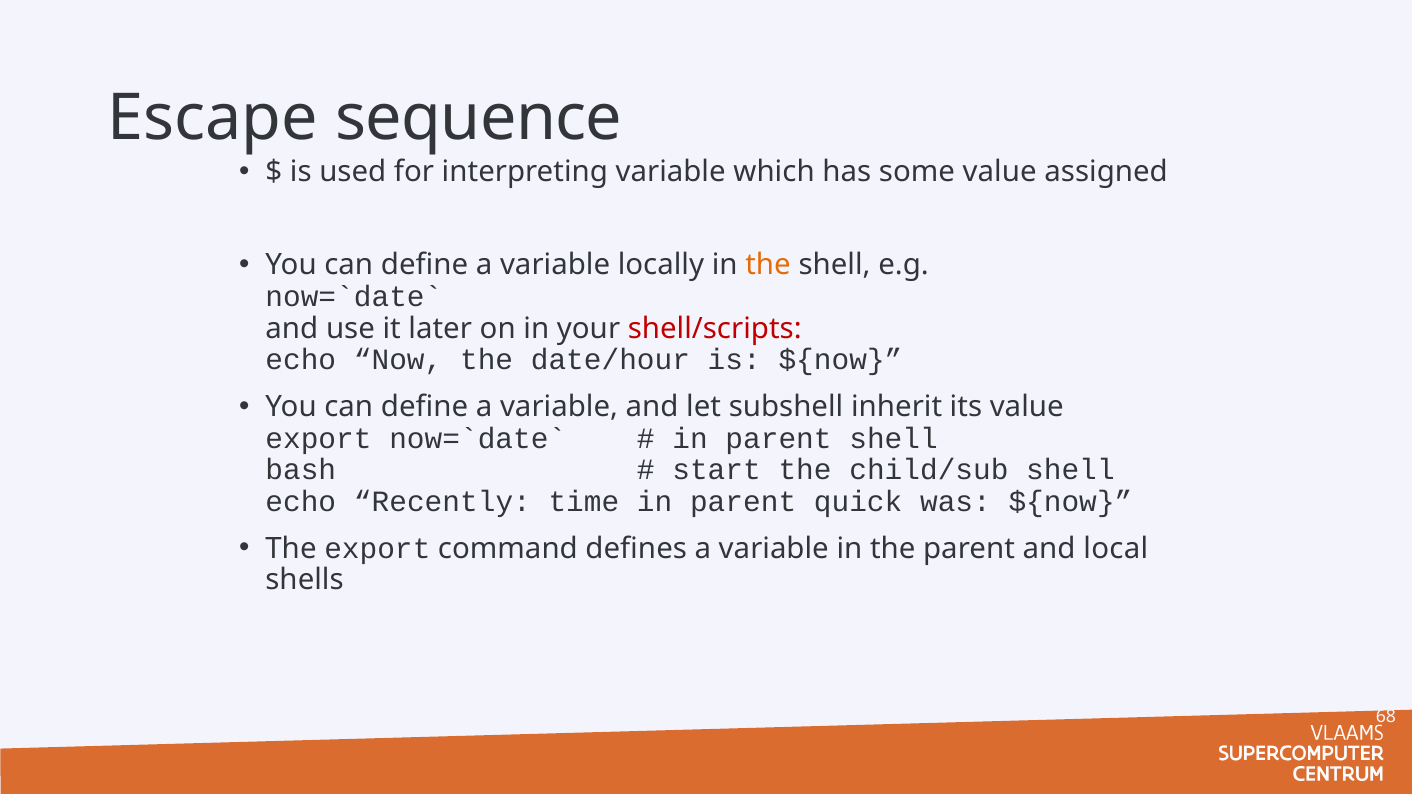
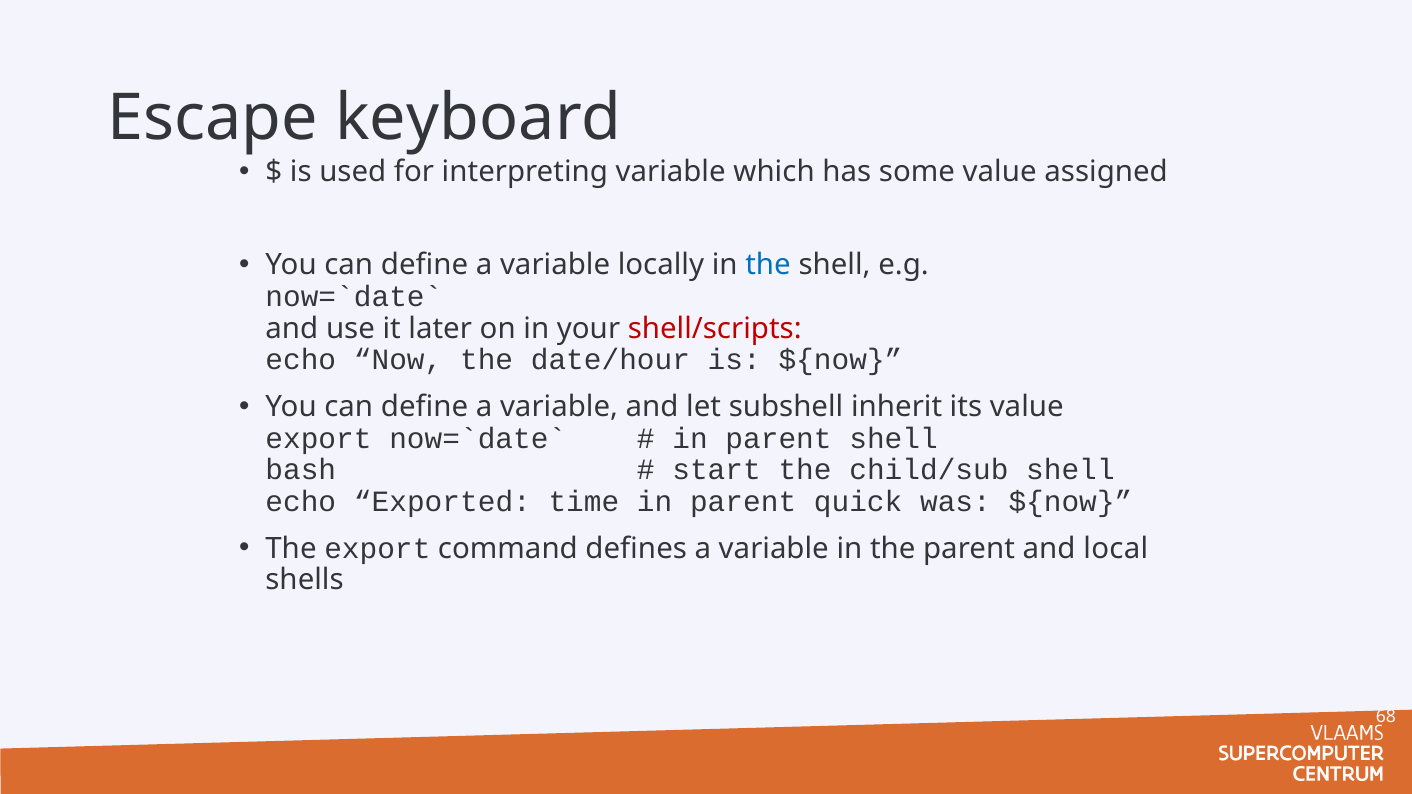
sequence: sequence -> keyboard (478, 119)
the colour: orange -> blue (768, 265)
Recently: Recently -> Exported (442, 502)
